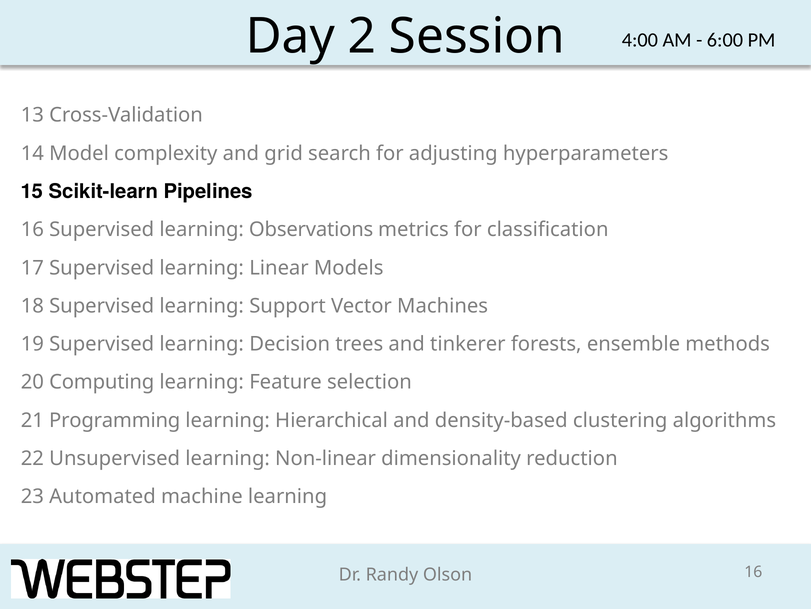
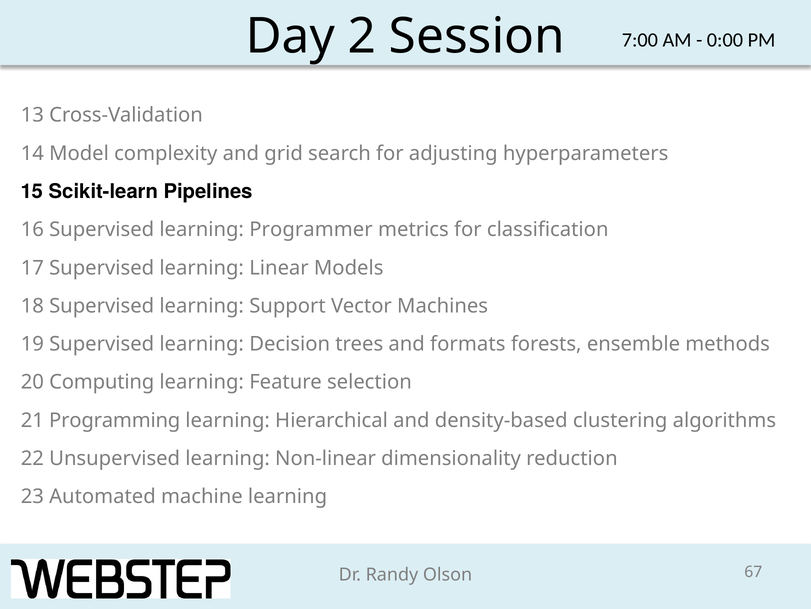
4:00: 4:00 -> 7:00 (640, 40)
6:00: 6:00 -> 0:00 (725, 40)
Observations: Observations -> Programmer (311, 229)
tinkerer: tinkerer -> formats (468, 344)
16: 16 -> 67 (753, 571)
